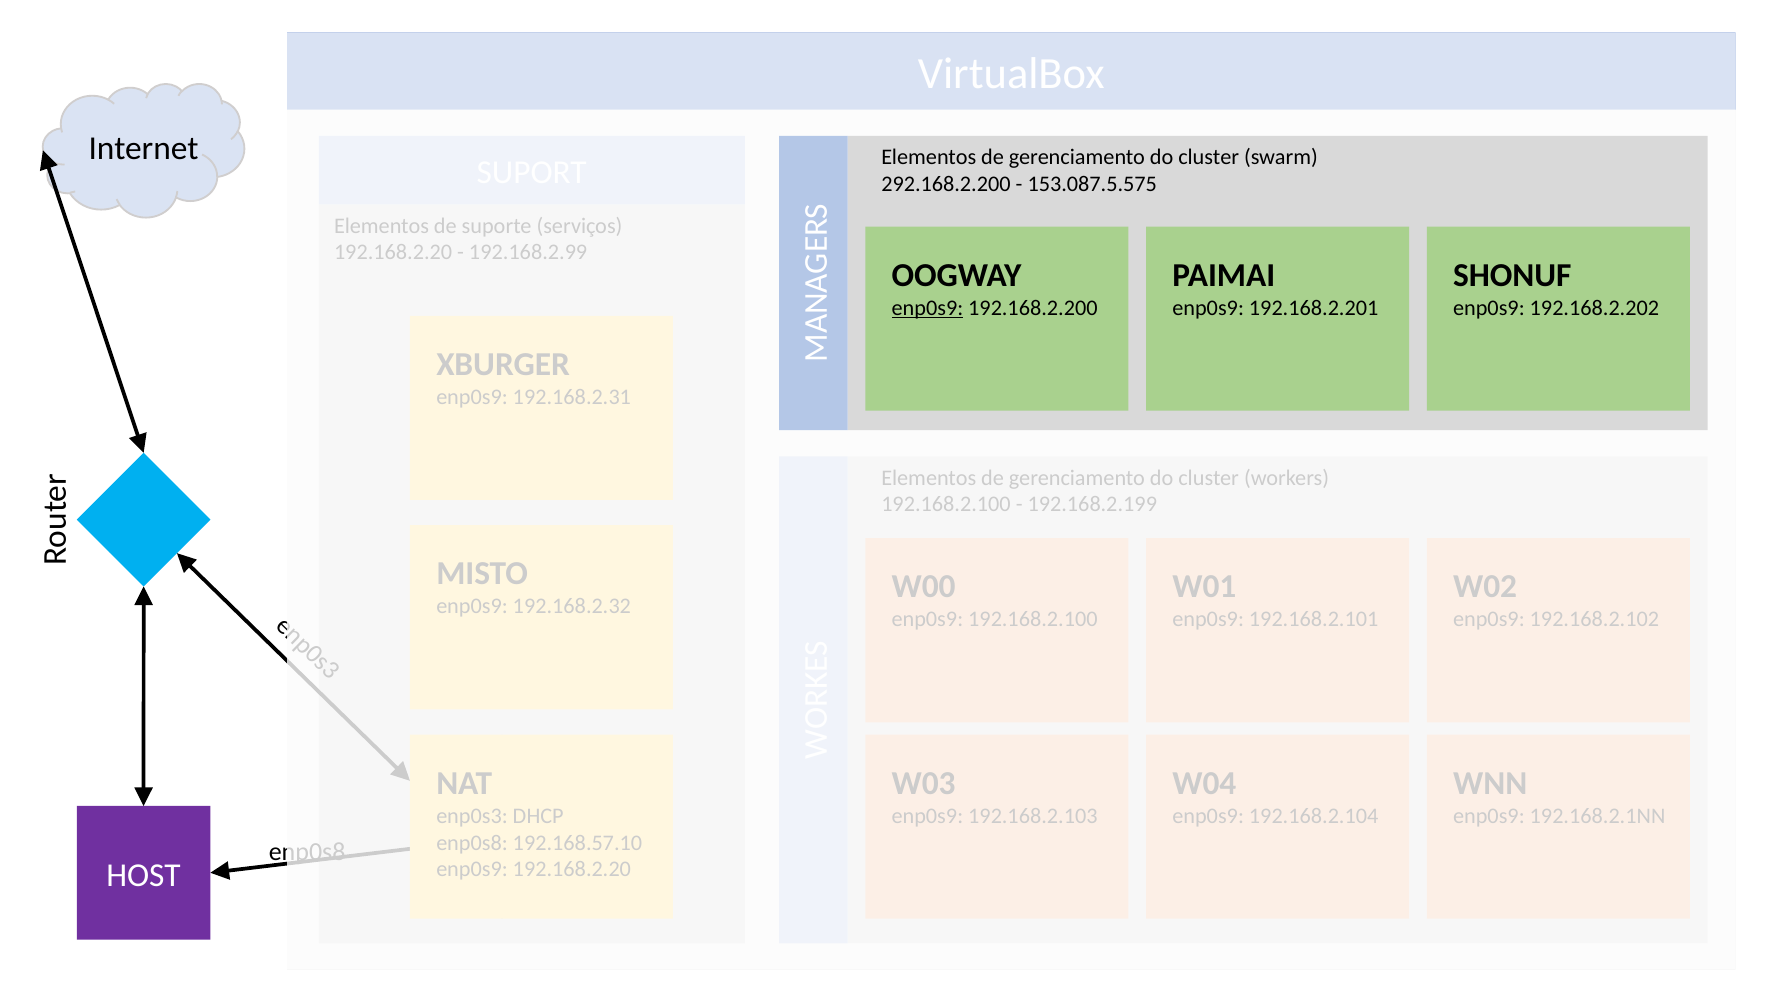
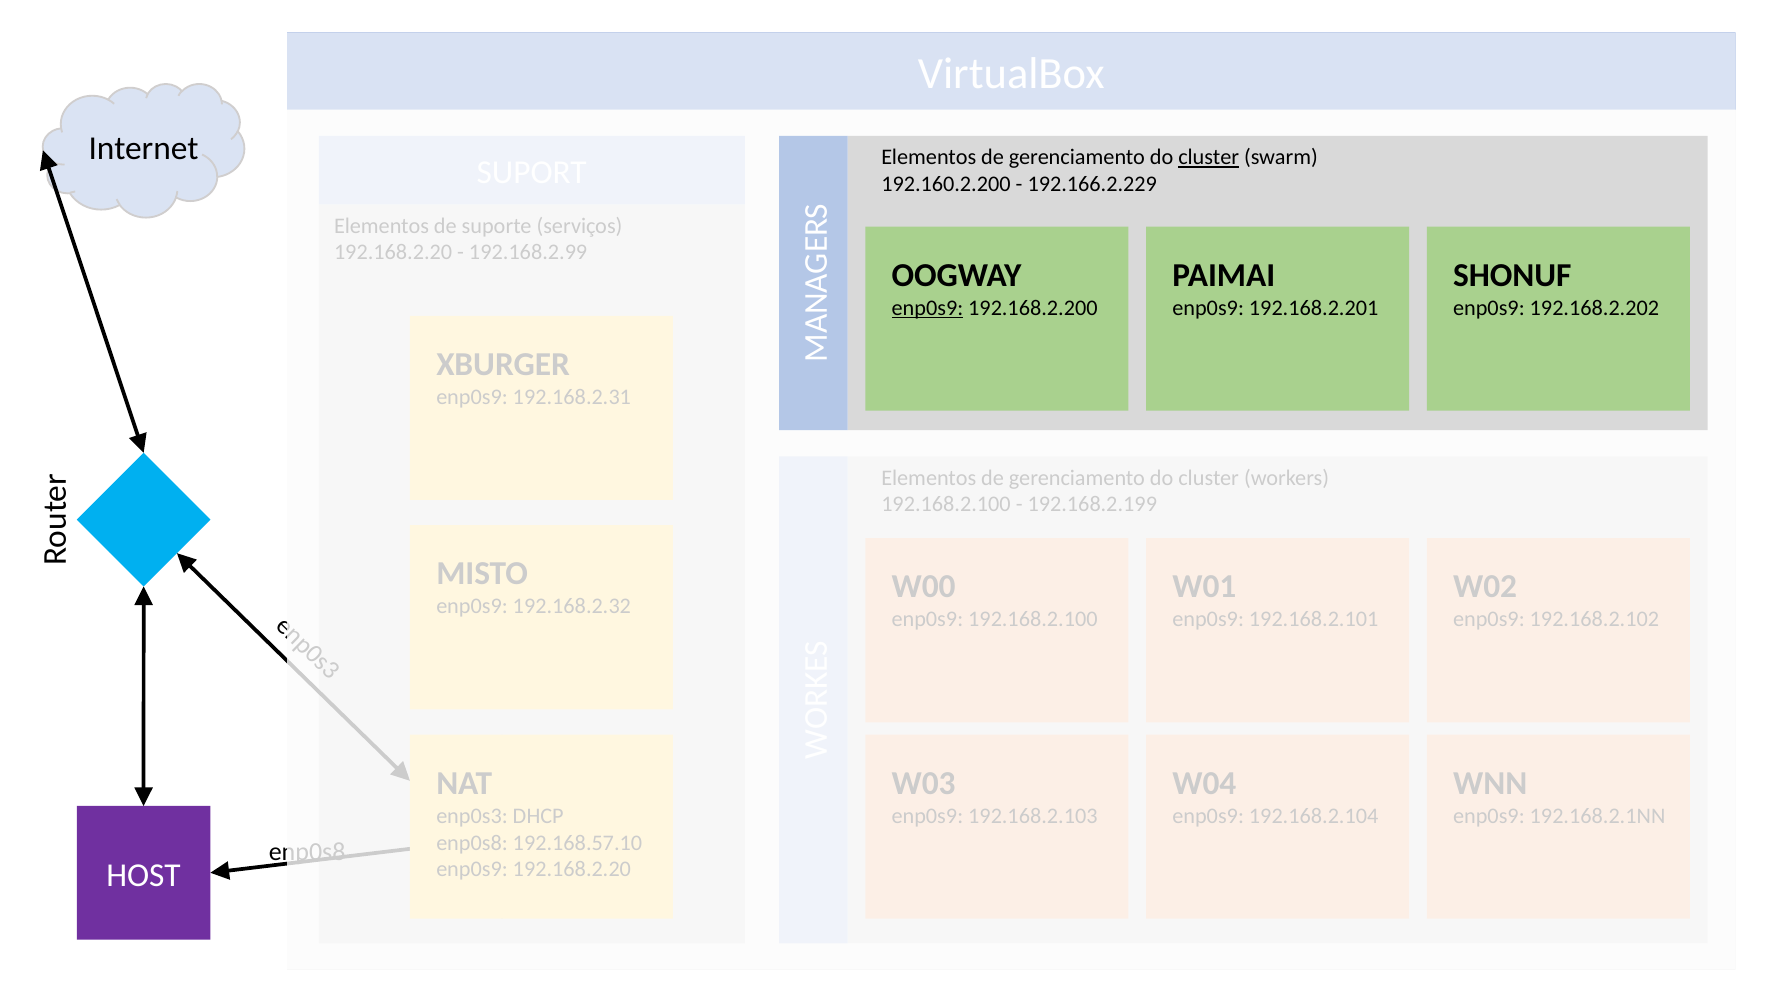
cluster underline: none -> present (1209, 157)
292.168.2.200: 292.168.2.200 -> 192.160.2.200 (946, 184)
153.087.5.575: 153.087.5.575 -> 192.166.2.229 (1092, 184)
